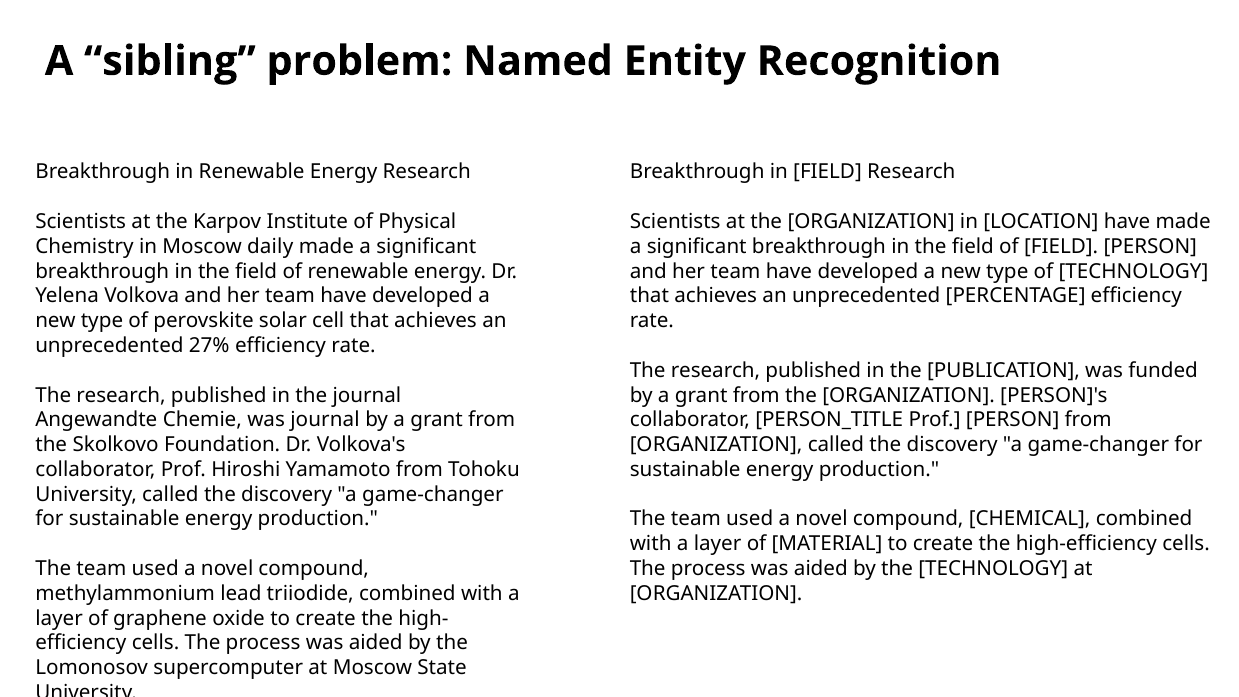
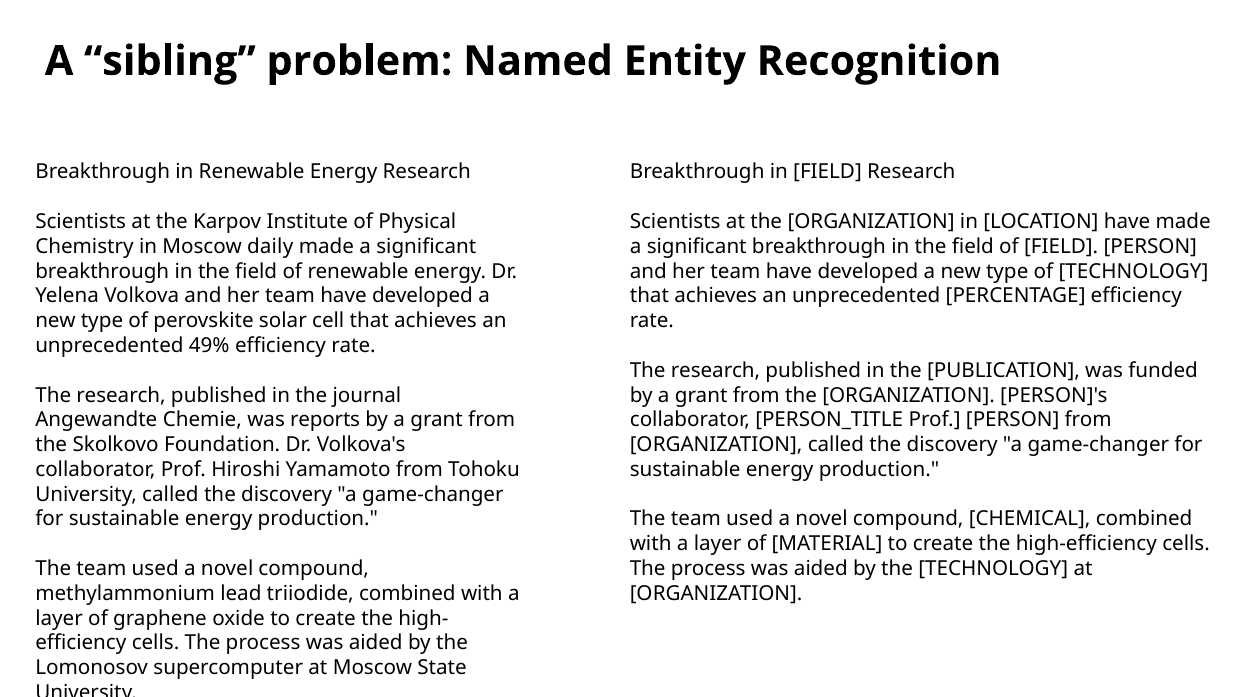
27%: 27% -> 49% (209, 346)
was journal: journal -> reports (325, 420)
